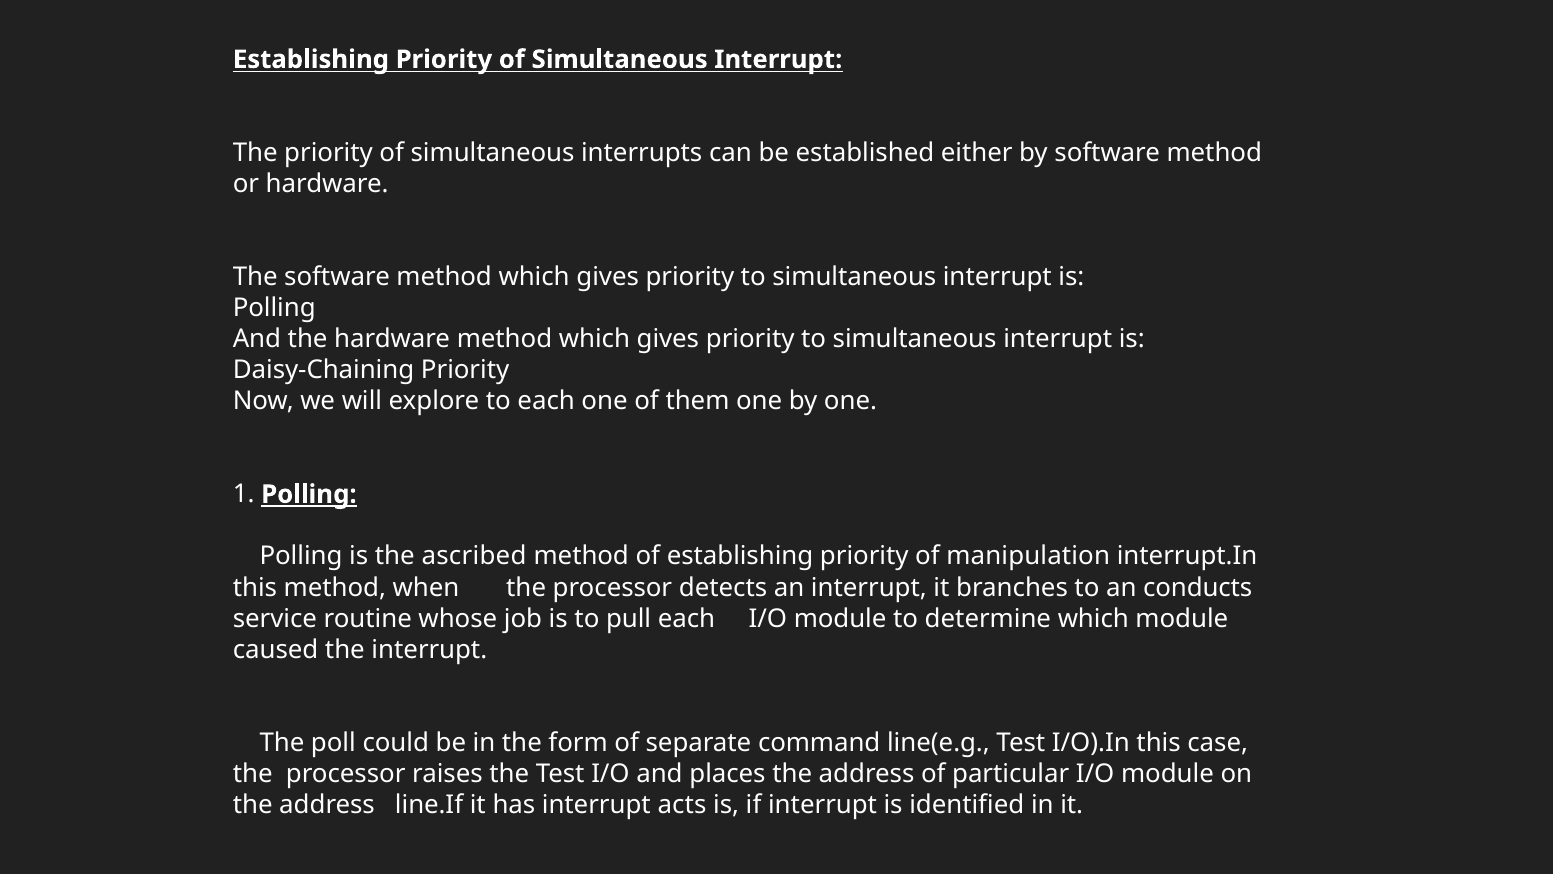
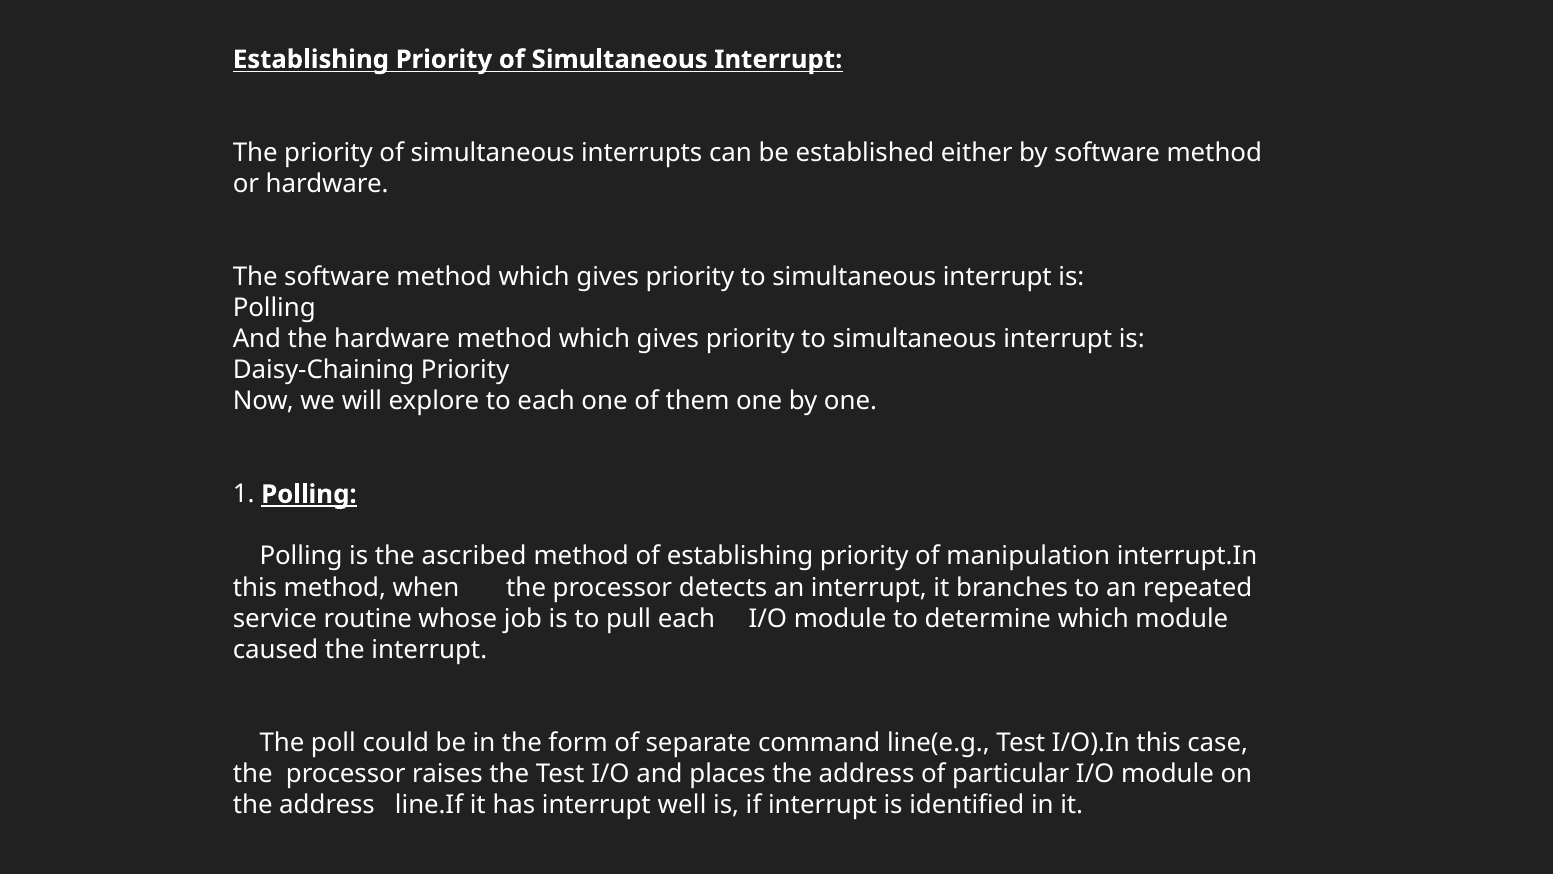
conducts: conducts -> repeated (1198, 587)
acts: acts -> well (682, 804)
